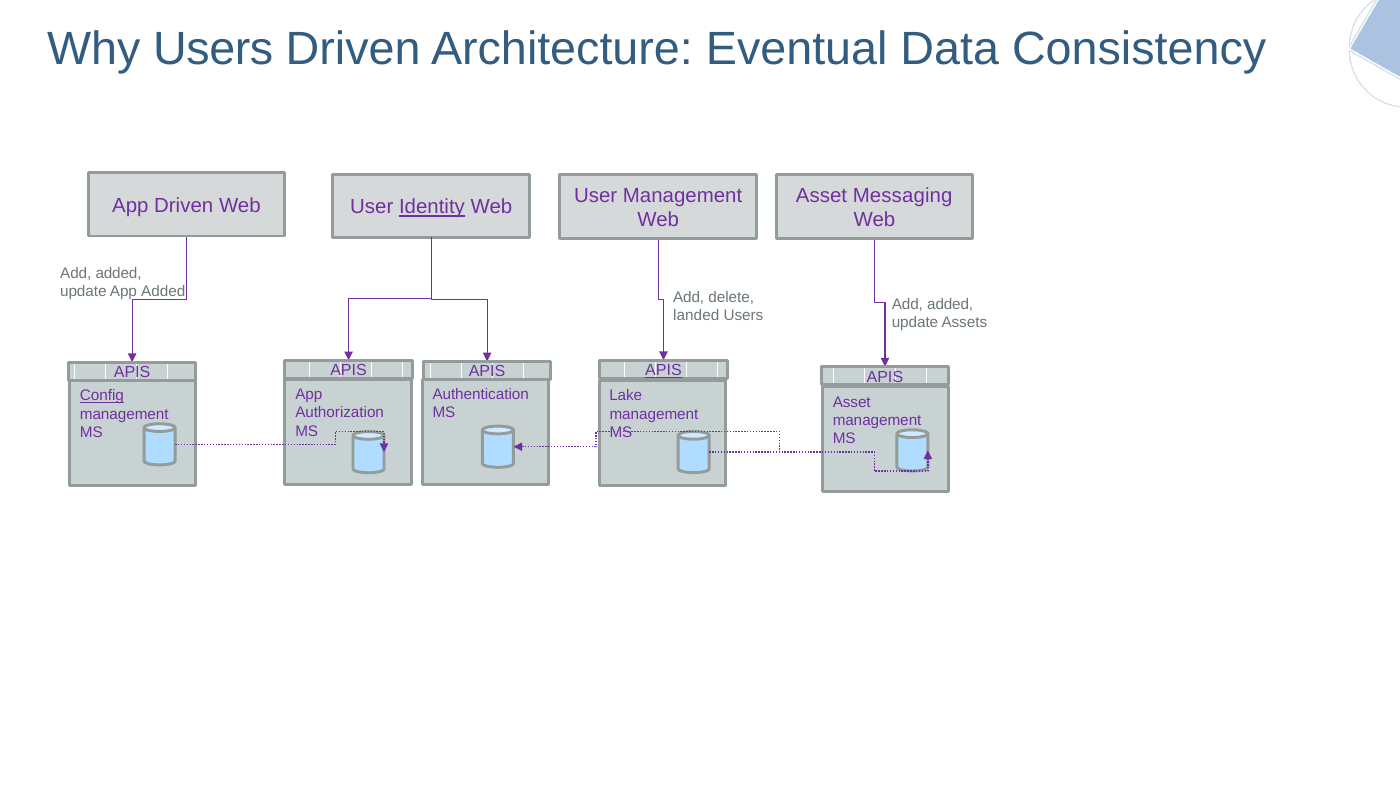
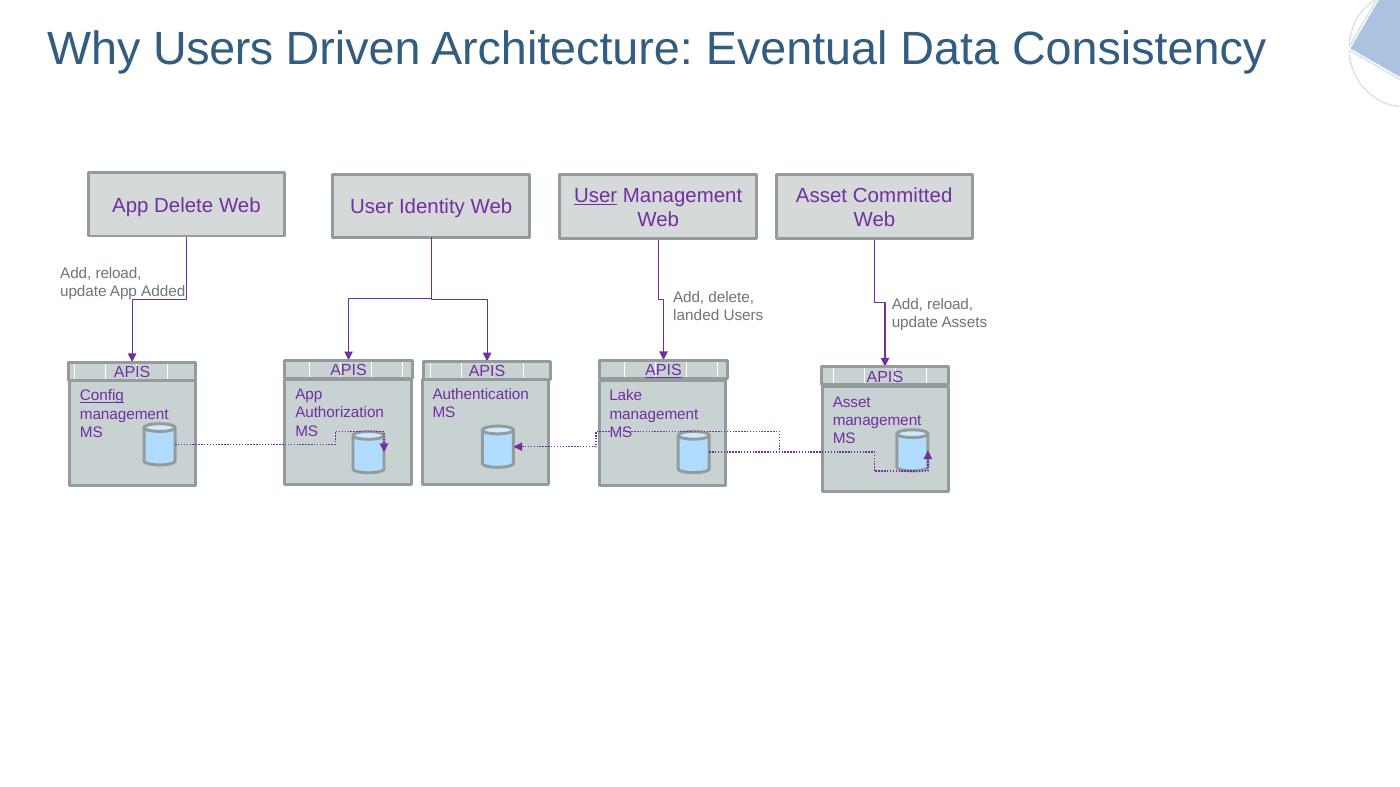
User underline: none -> present (596, 196)
Messaging: Messaging -> Committed (903, 196)
App Driven: Driven -> Delete (184, 206)
Identity underline: present -> none (432, 207)
added: added -> reload (119, 273)
added: added -> reload (950, 304)
